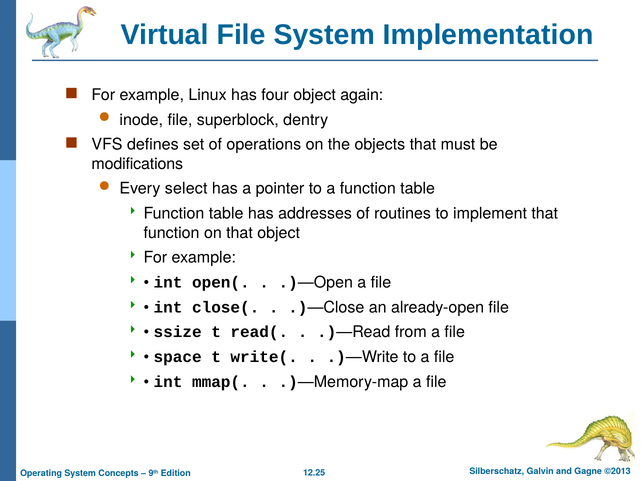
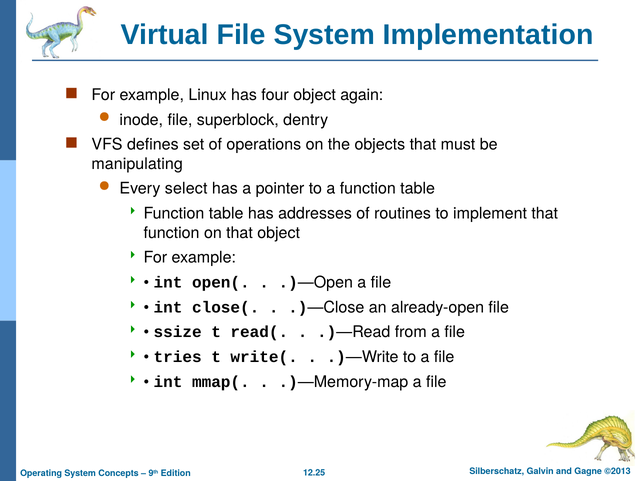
modifications: modifications -> manipulating (137, 164)
space: space -> tries (178, 357)
